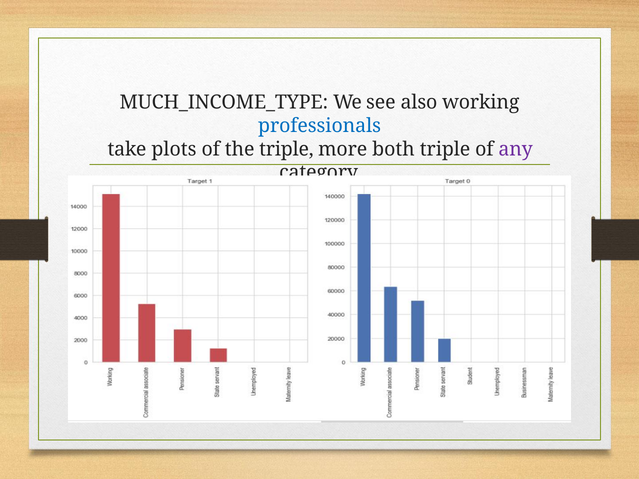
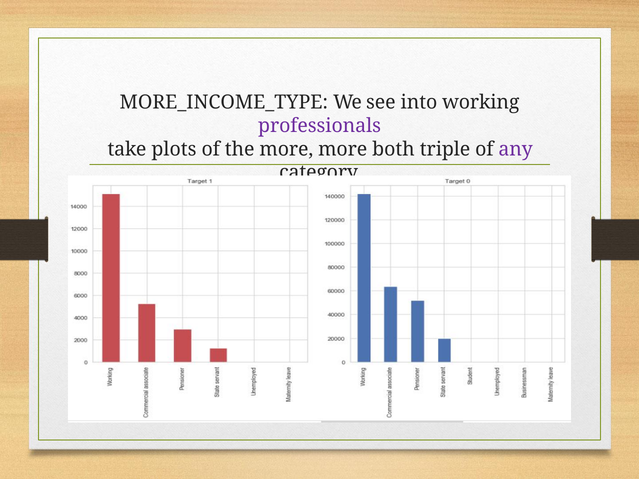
MUCH_INCOME_TYPE: MUCH_INCOME_TYPE -> MORE_INCOME_TYPE (224, 102)
also: also -> into (419, 102)
professionals colour: blue -> purple (320, 126)
the triple: triple -> more (286, 149)
